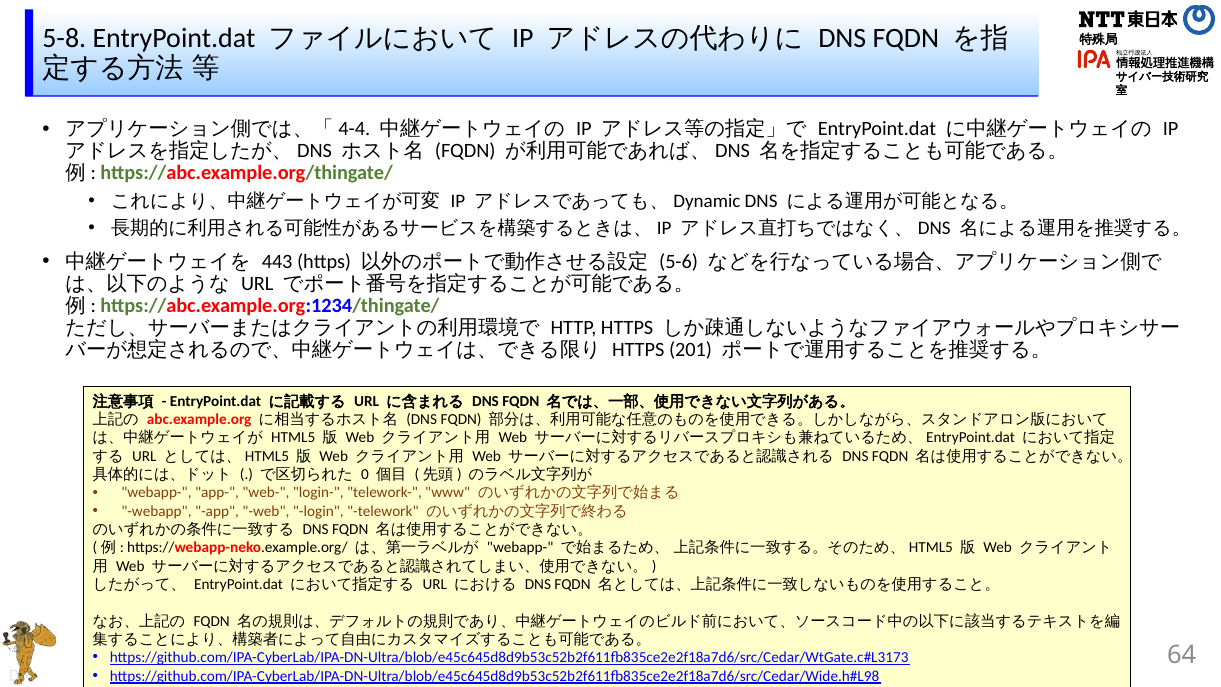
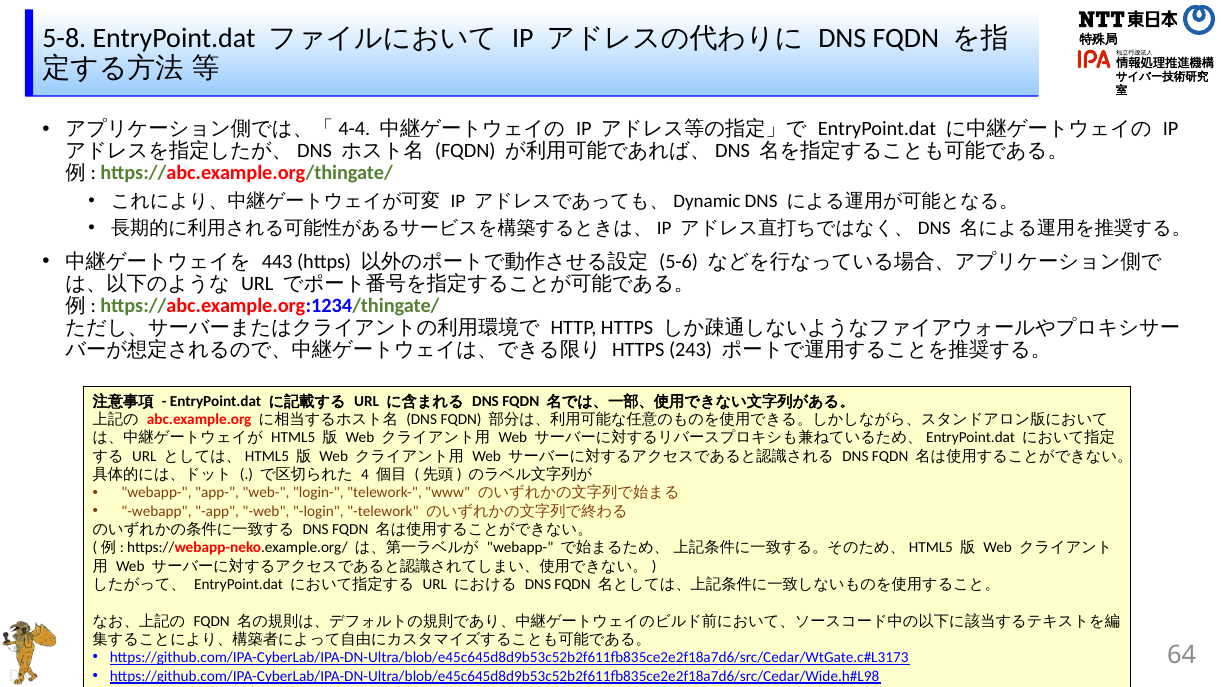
201: 201 -> 243 (691, 350)
0: 0 -> 4 (365, 474)
